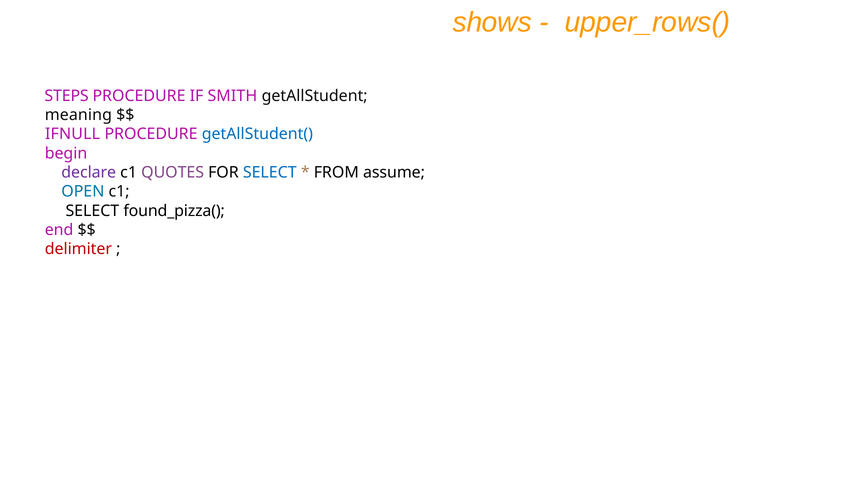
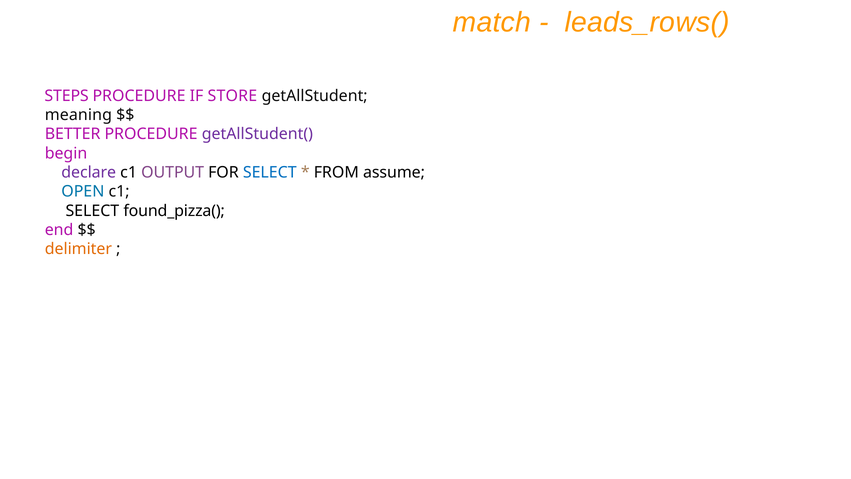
shows: shows -> match (492, 22)
upper_rows(: upper_rows( -> leads_rows( (647, 22)
SMITH: SMITH -> STORE (232, 96)
IFNULL: IFNULL -> BETTER (73, 134)
getAllStudent( colour: blue -> purple (257, 134)
QUOTES: QUOTES -> OUTPUT (173, 172)
delimiter colour: red -> orange (78, 249)
